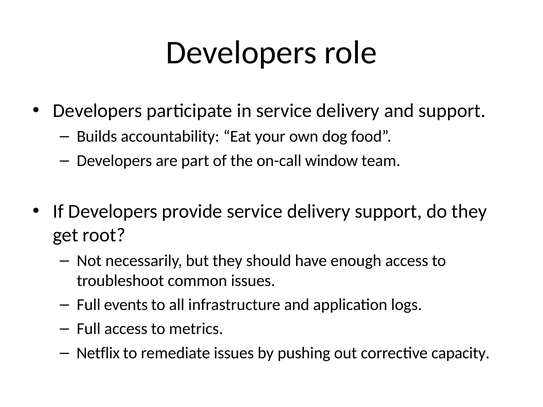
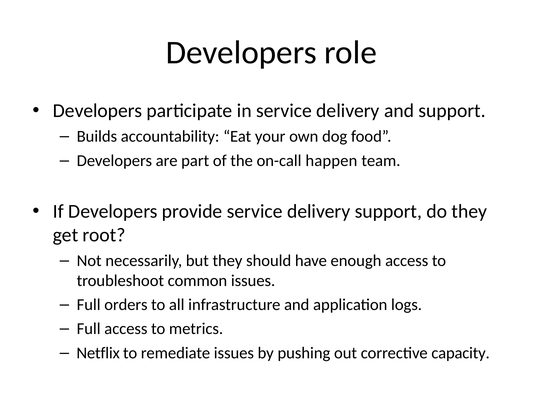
window: window -> happen (331, 161)
events: events -> orders (126, 305)
